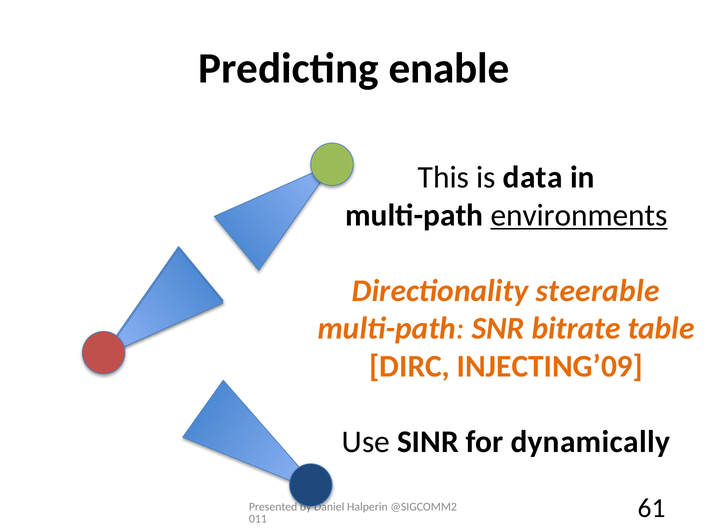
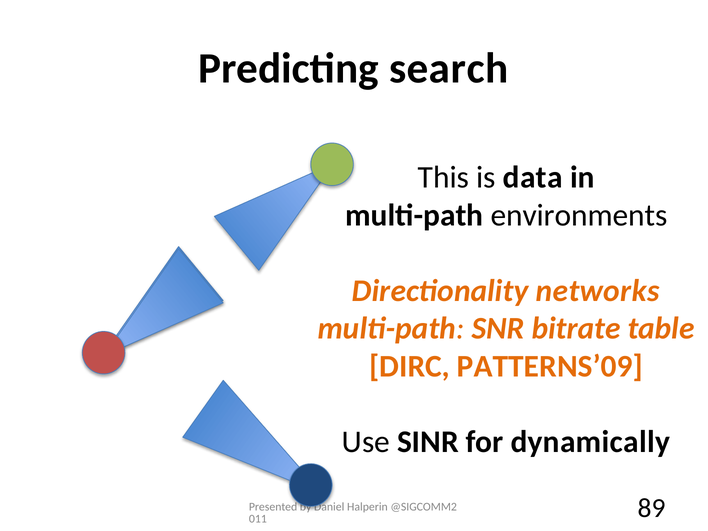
enable: enable -> search (449, 69)
environments underline: present -> none (579, 215)
steerable: steerable -> networks (598, 291)
INJECTING’09: INJECTING’09 -> PATTERNS’09 (550, 366)
61: 61 -> 89 (652, 508)
